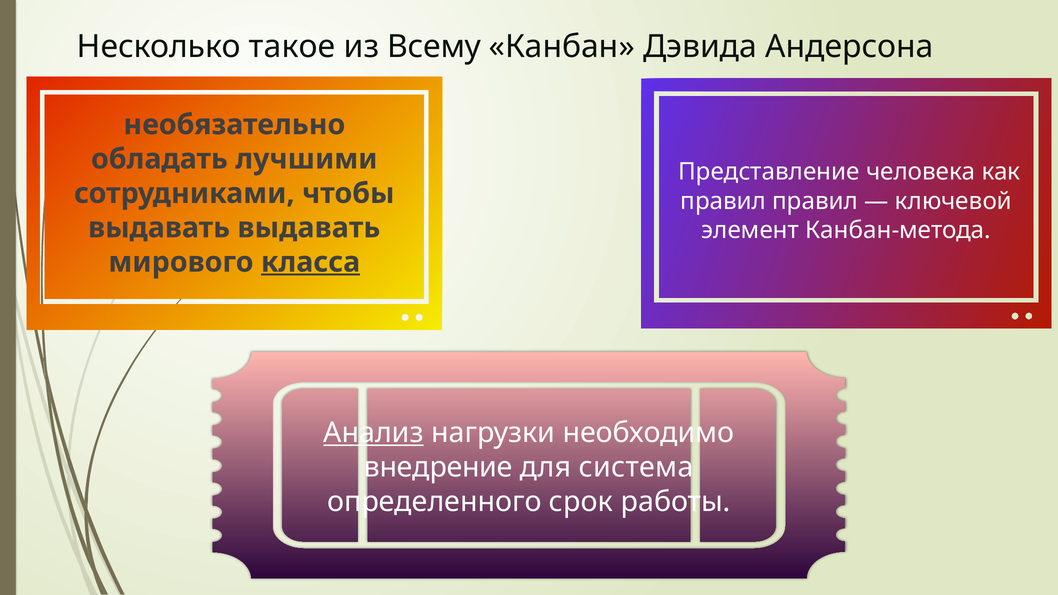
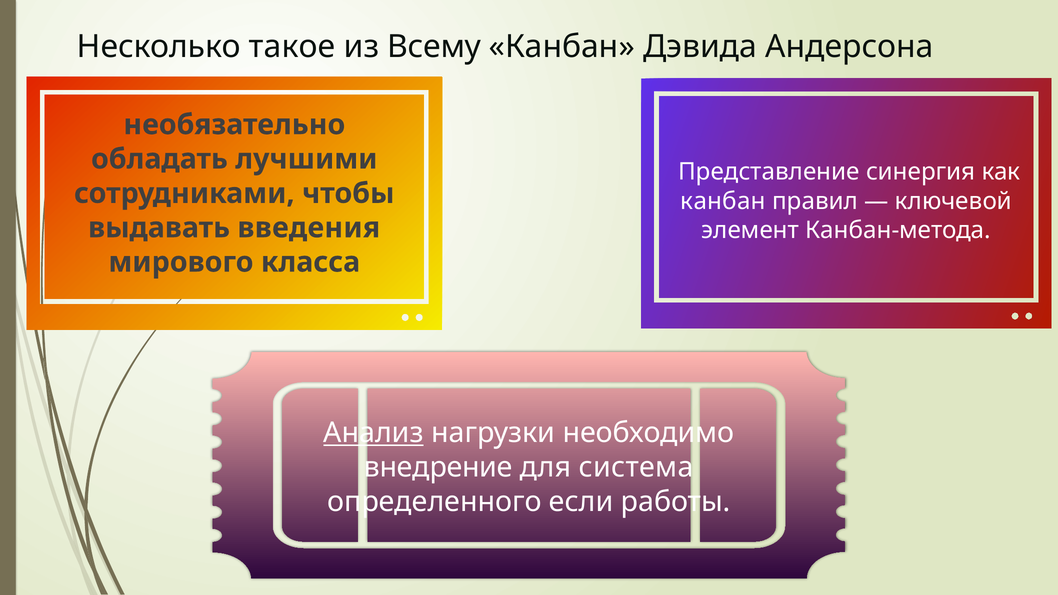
человека: человека -> синергия (921, 172)
правил: правил -> канбан (723, 201)
выдавать выдавать: выдавать -> введения (309, 228)
класса underline: present -> none (311, 262)
срок: срок -> если (581, 502)
